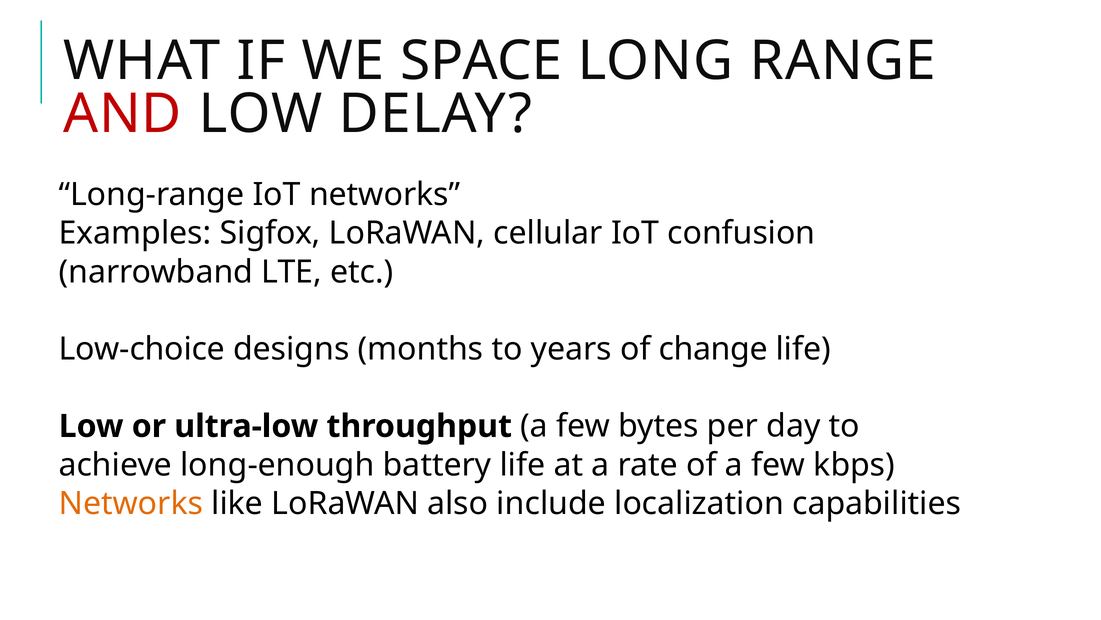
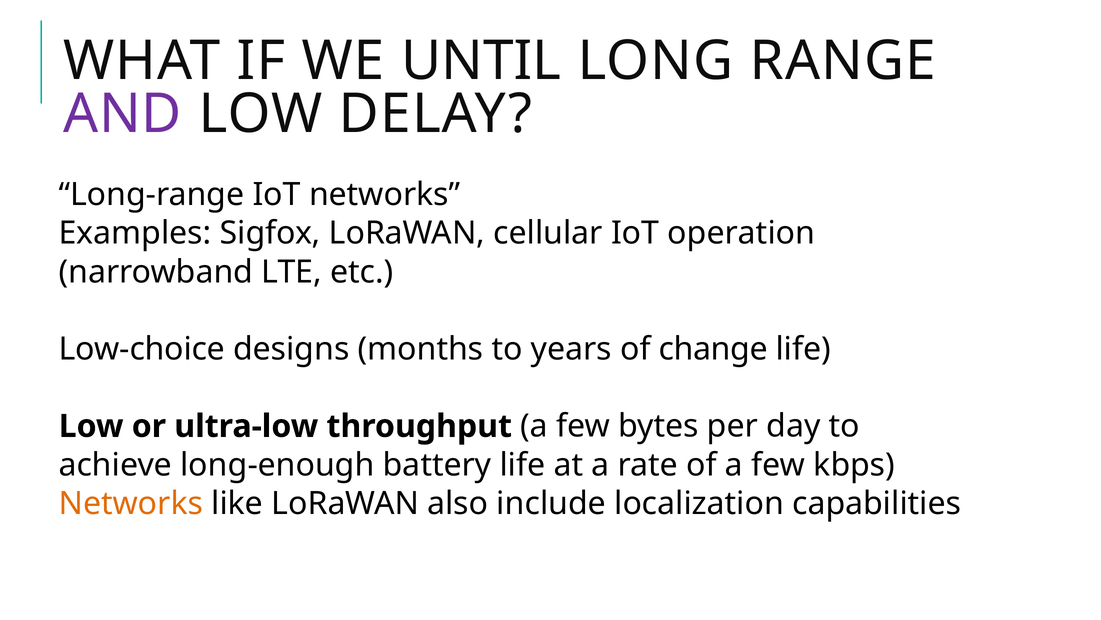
SPACE: SPACE -> UNTIL (481, 61)
AND colour: red -> purple (122, 114)
confusion: confusion -> operation (741, 233)
